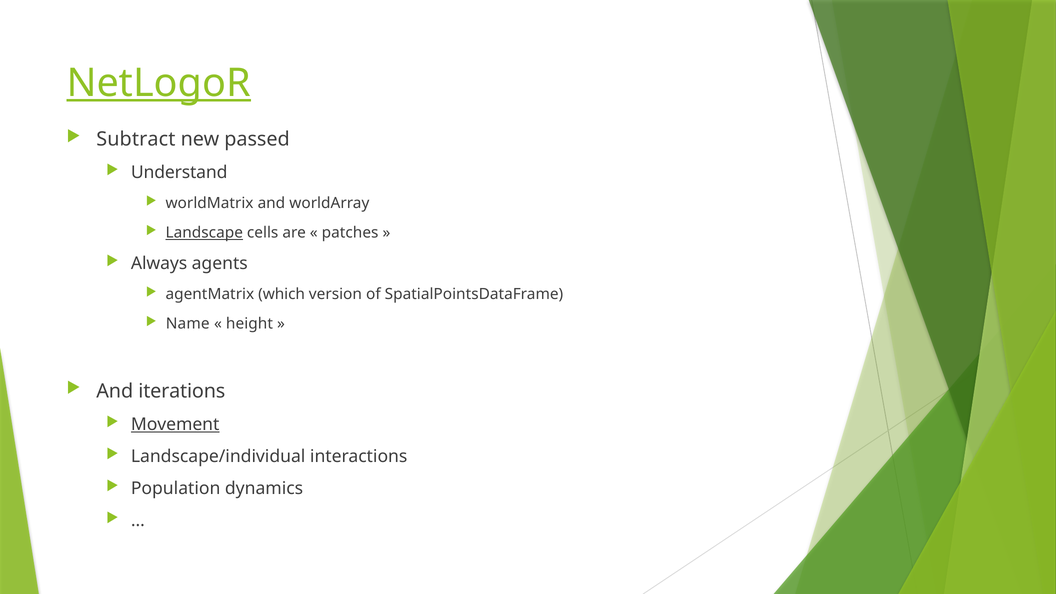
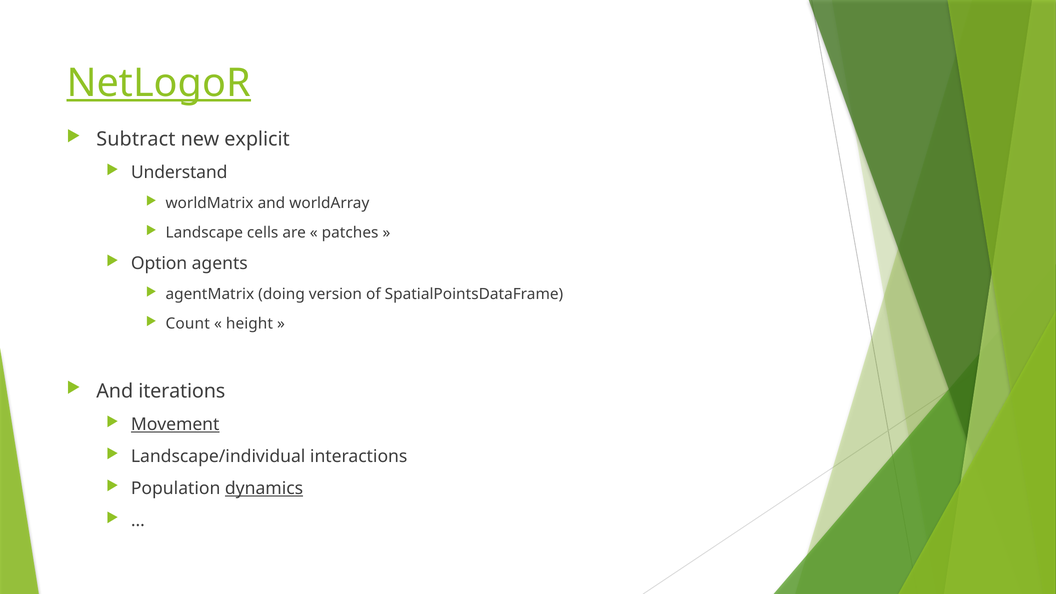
passed: passed -> explicit (257, 139)
Landscape underline: present -> none (204, 233)
Always: Always -> Option (159, 264)
which: which -> doing (282, 294)
Name: Name -> Count (188, 324)
dynamics underline: none -> present (264, 489)
